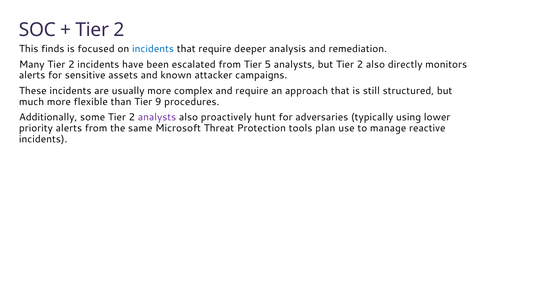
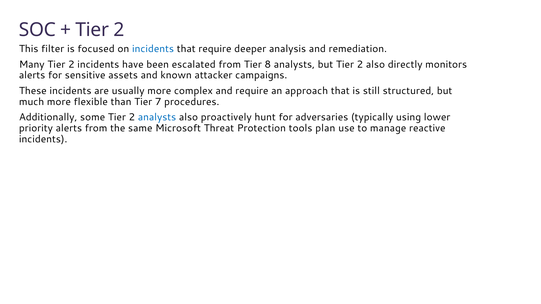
finds: finds -> filter (53, 49)
5: 5 -> 8 (268, 64)
9: 9 -> 7 (158, 102)
analysts colour: purple -> blue (157, 117)
